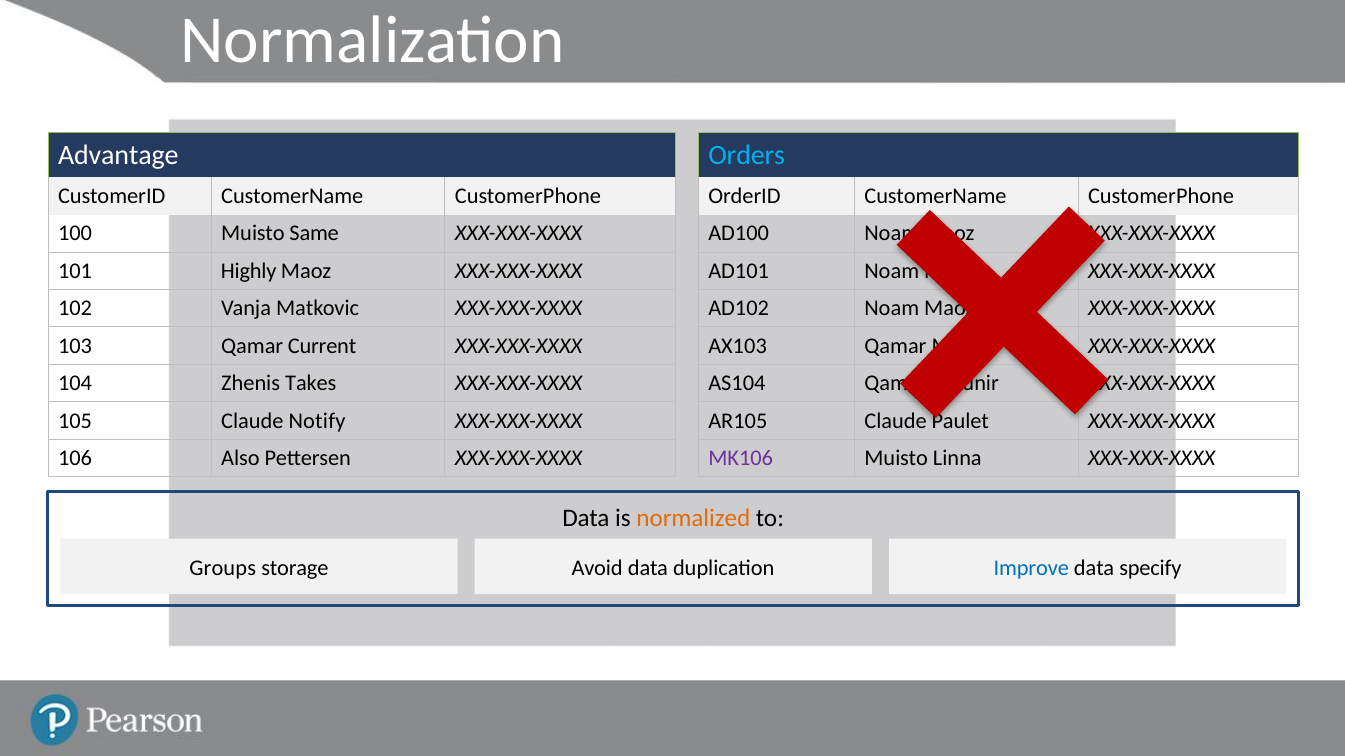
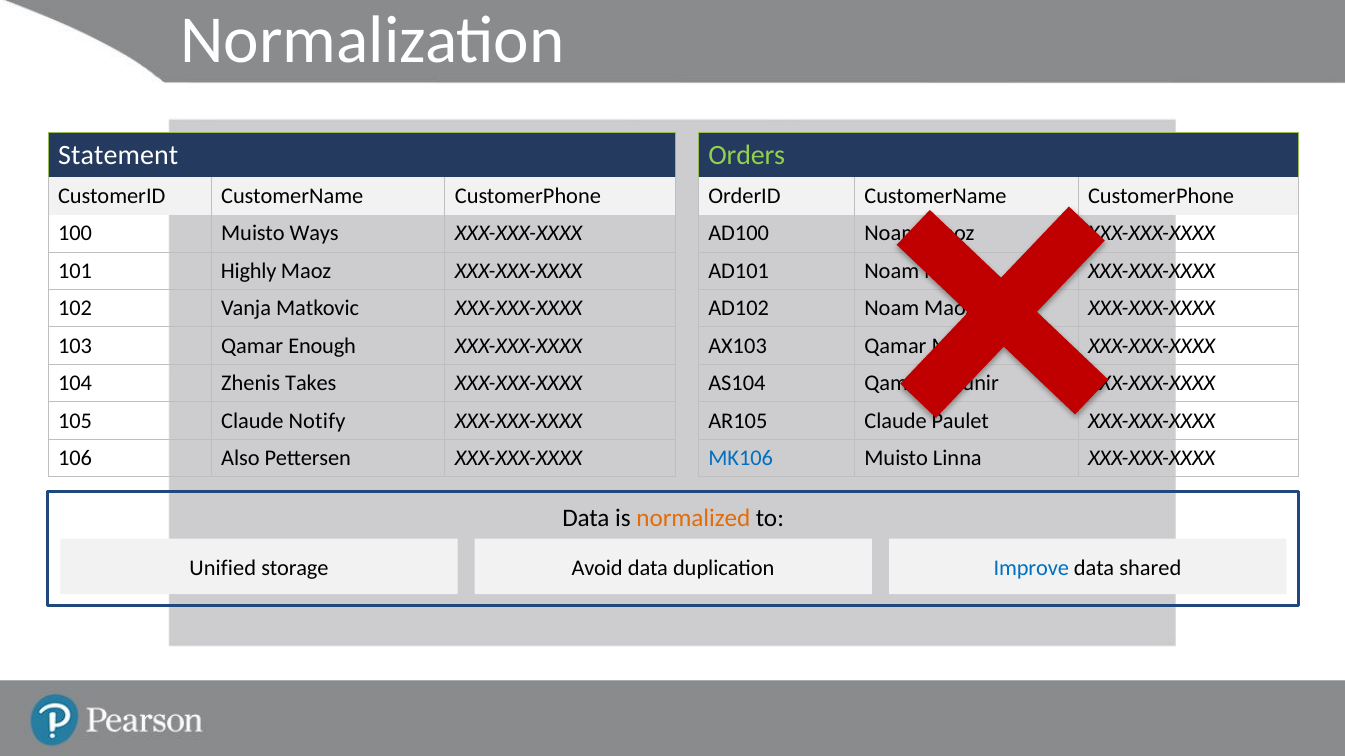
Advantage: Advantage -> Statement (118, 155)
Orders colour: light blue -> light green (747, 155)
Same: Same -> Ways (314, 234)
Current: Current -> Enough (322, 346)
MK106 colour: purple -> blue (741, 458)
Groups: Groups -> Unified (223, 568)
specify: specify -> shared (1150, 568)
